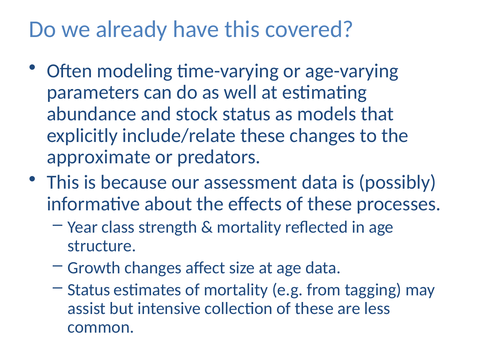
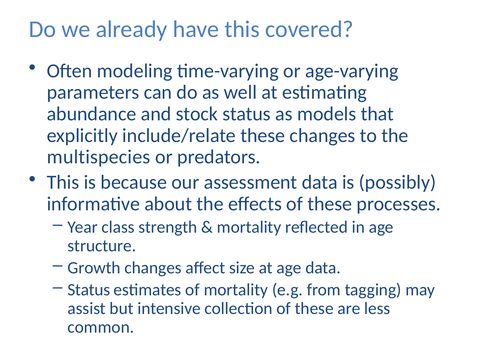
approximate: approximate -> multispecies (99, 157)
